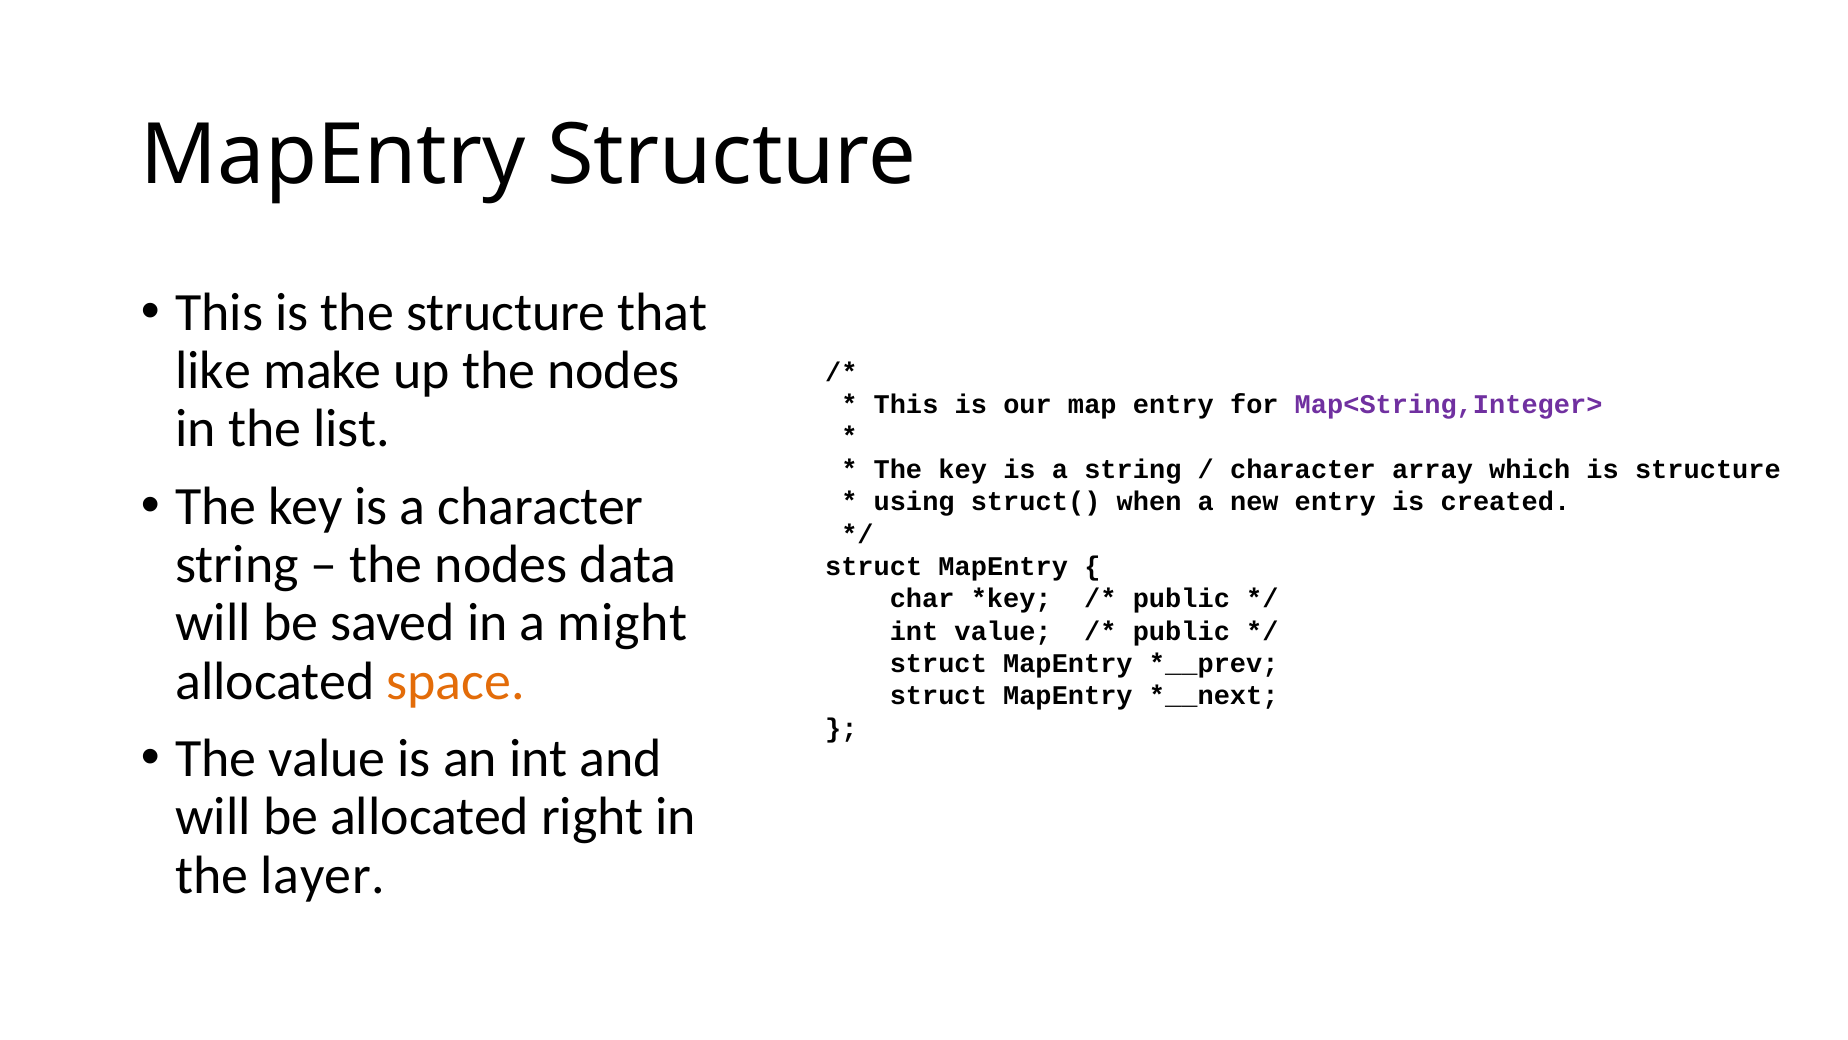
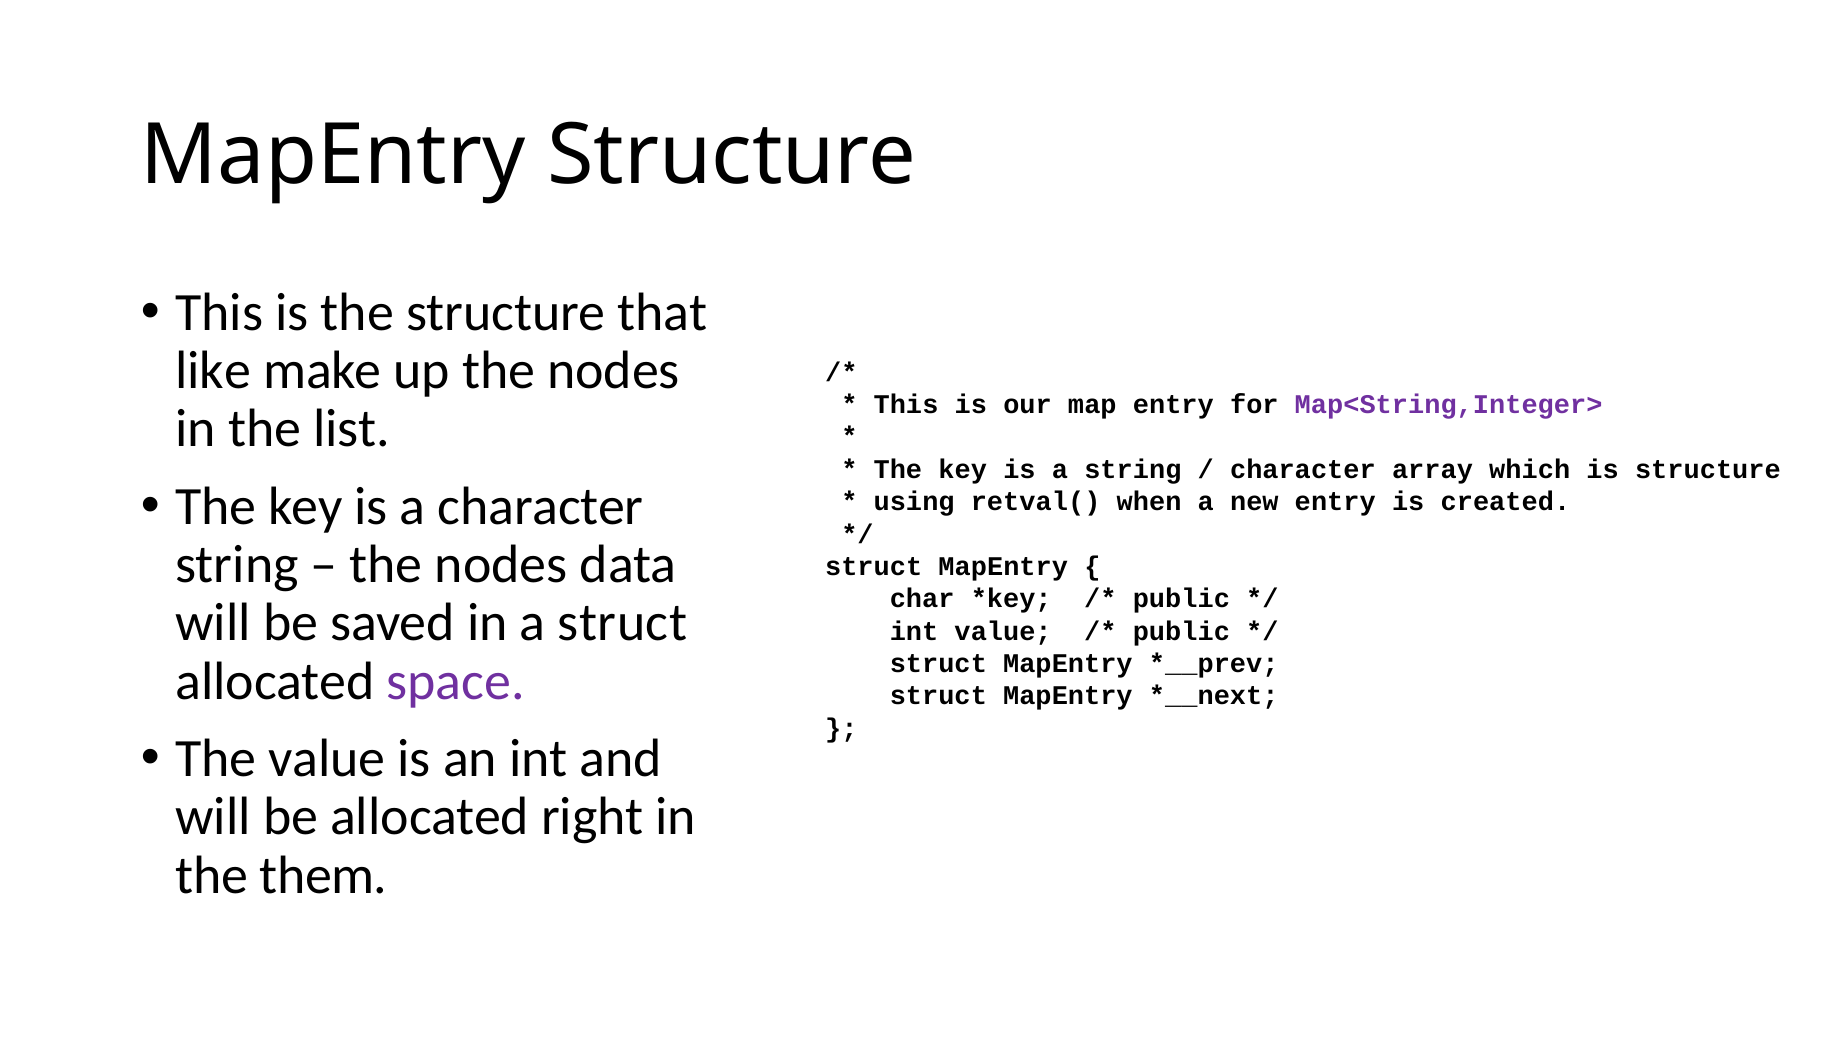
struct(: struct( -> retval( (1036, 502)
a might: might -> struct (622, 623)
space colour: orange -> purple (456, 681)
layer: layer -> them (324, 875)
